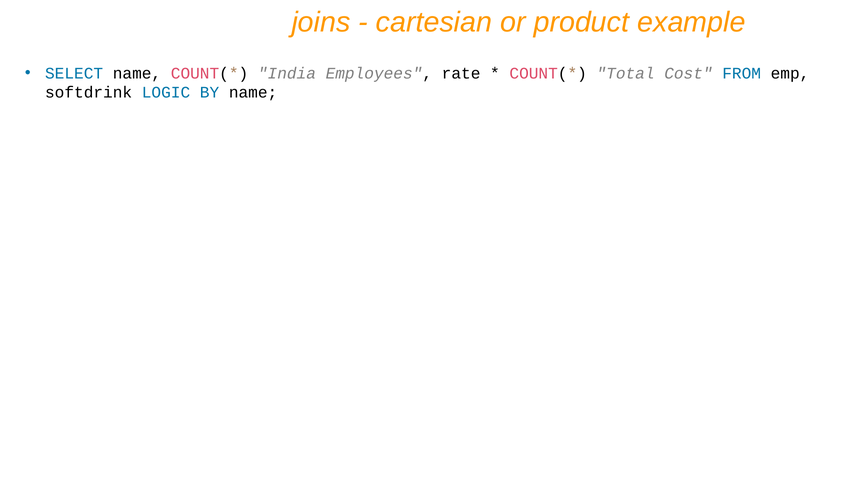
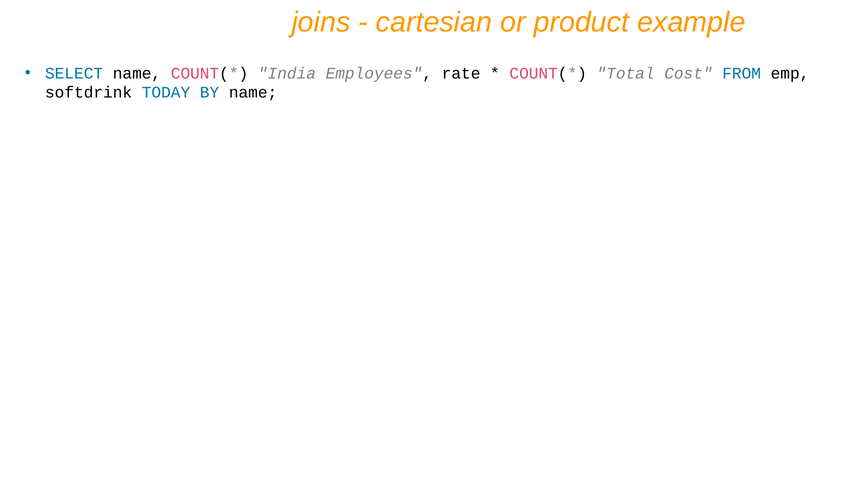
LOGIC: LOGIC -> TODAY (166, 93)
